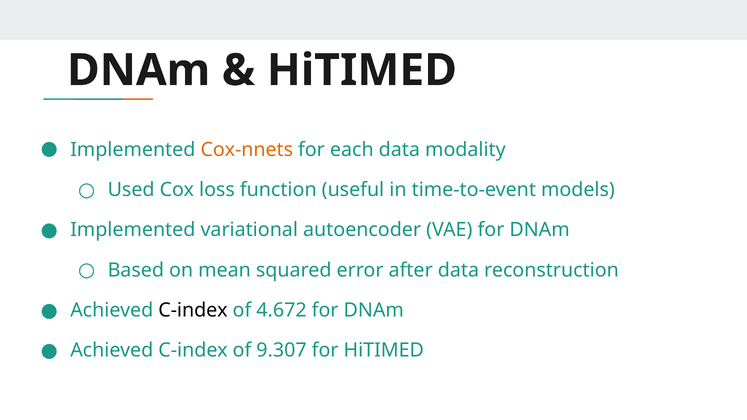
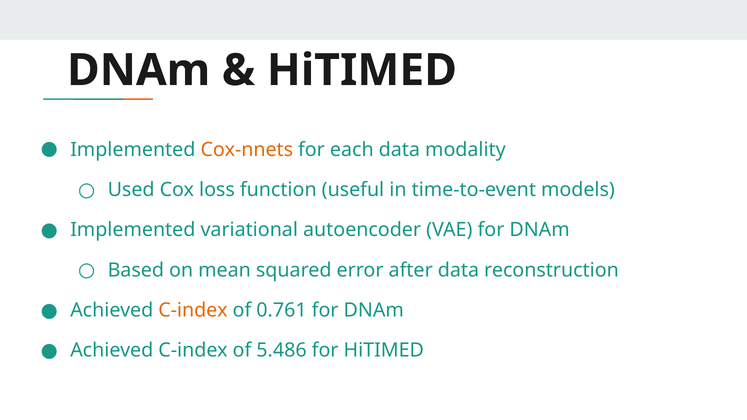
C-index colour: black -> orange (193, 310)
4.672: 4.672 -> 0.761 (282, 310)
9.307: 9.307 -> 5.486 (282, 350)
